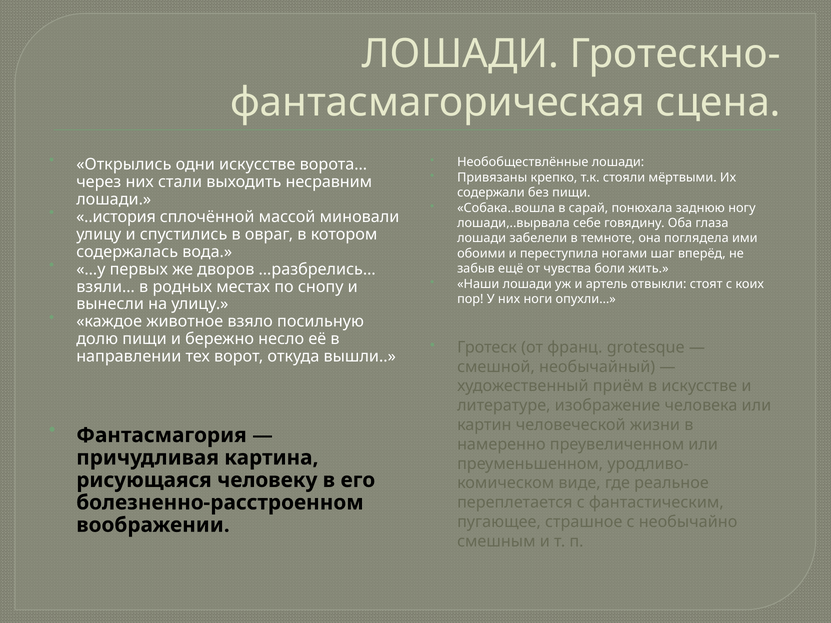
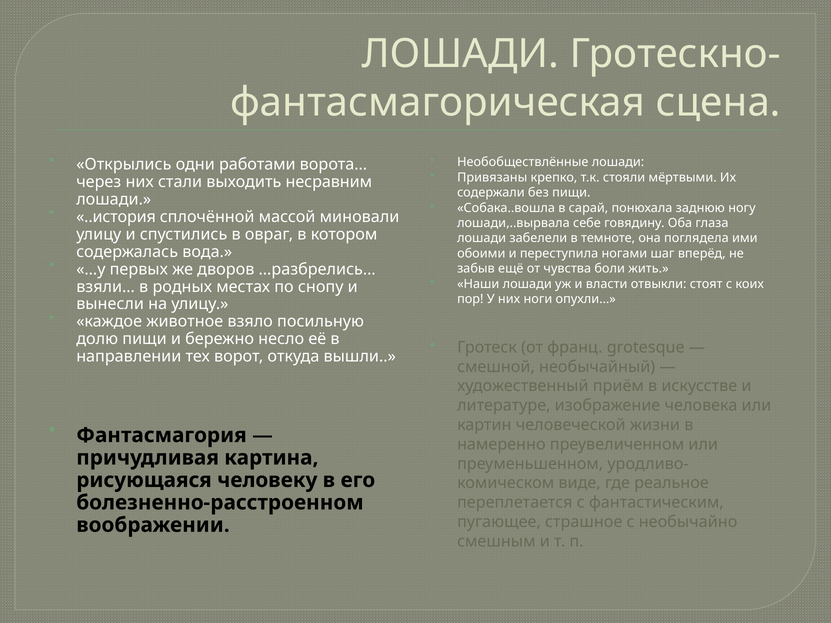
одни искусстве: искусстве -> работами (257, 164)
артель: артель -> власти (607, 284)
